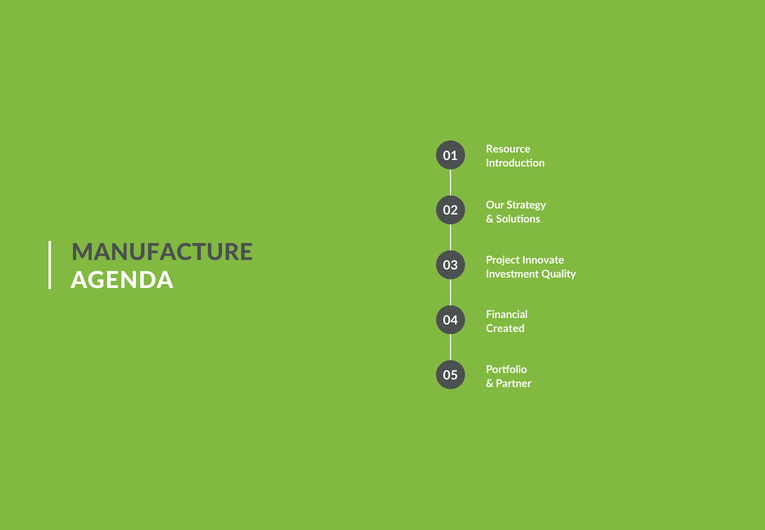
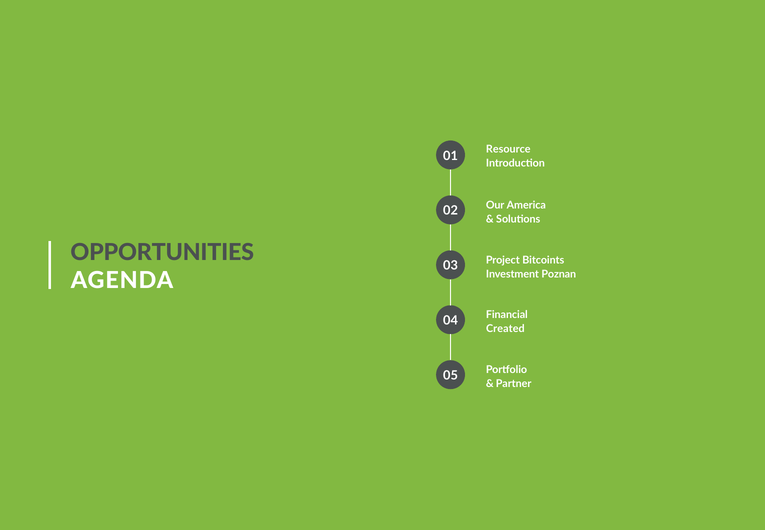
Strategy: Strategy -> America (526, 205)
MANUFACTURE: MANUFACTURE -> OPPORTUNITIES (162, 252)
Innovate: Innovate -> Bitcoints (543, 260)
Quality: Quality -> Poznan (559, 274)
